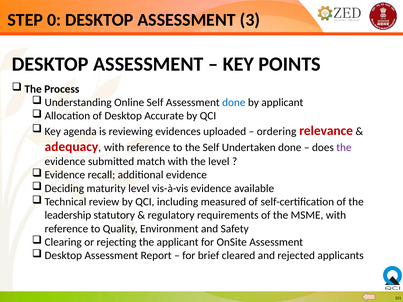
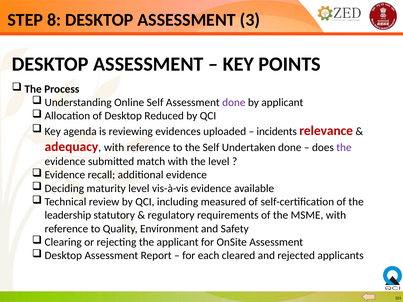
0: 0 -> 8 (54, 20)
done colour: blue -> purple (234, 103)
Accurate: Accurate -> Reduced (164, 116)
ordering: ordering -> incidents (277, 132)
brief: brief -> each (209, 256)
